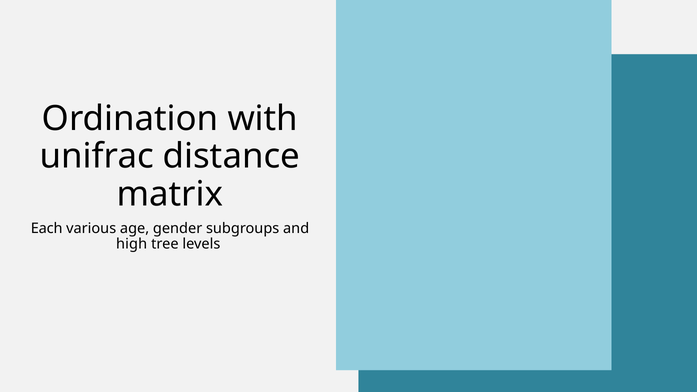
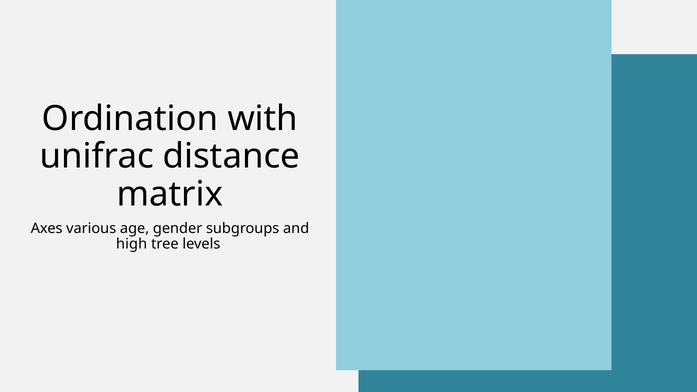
Each: Each -> Axes (47, 228)
